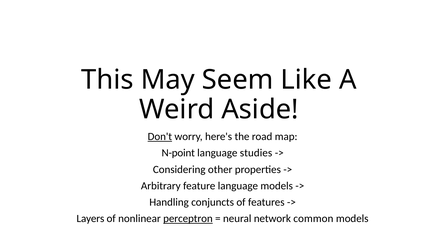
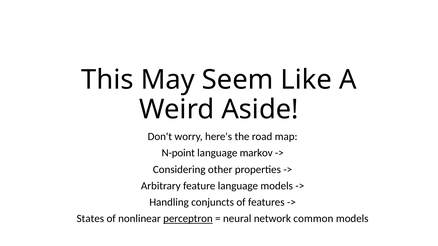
Don't underline: present -> none (160, 137)
studies: studies -> markov (256, 153)
Layers: Layers -> States (90, 219)
